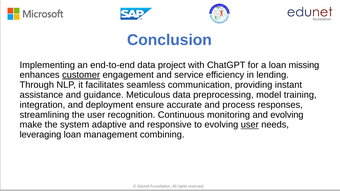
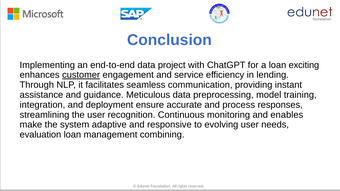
missing: missing -> exciting (304, 65)
and evolving: evolving -> enables (287, 115)
user underline: present -> none (250, 125)
leveraging: leveraging -> evaluation (40, 135)
